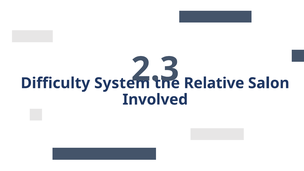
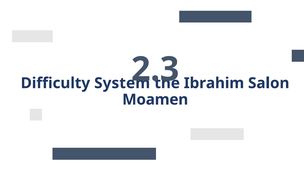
Relative: Relative -> Ibrahim (214, 83)
Involved: Involved -> Moamen (155, 100)
